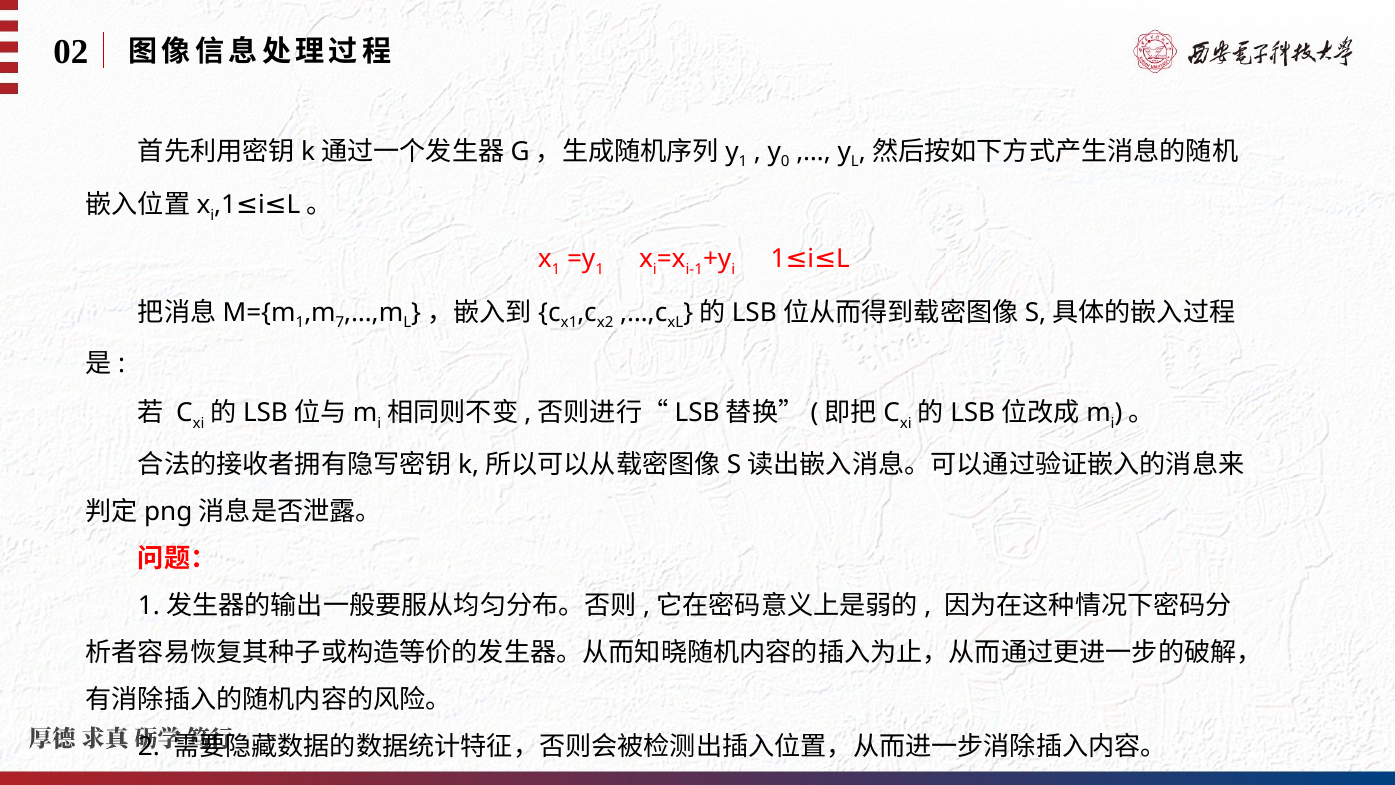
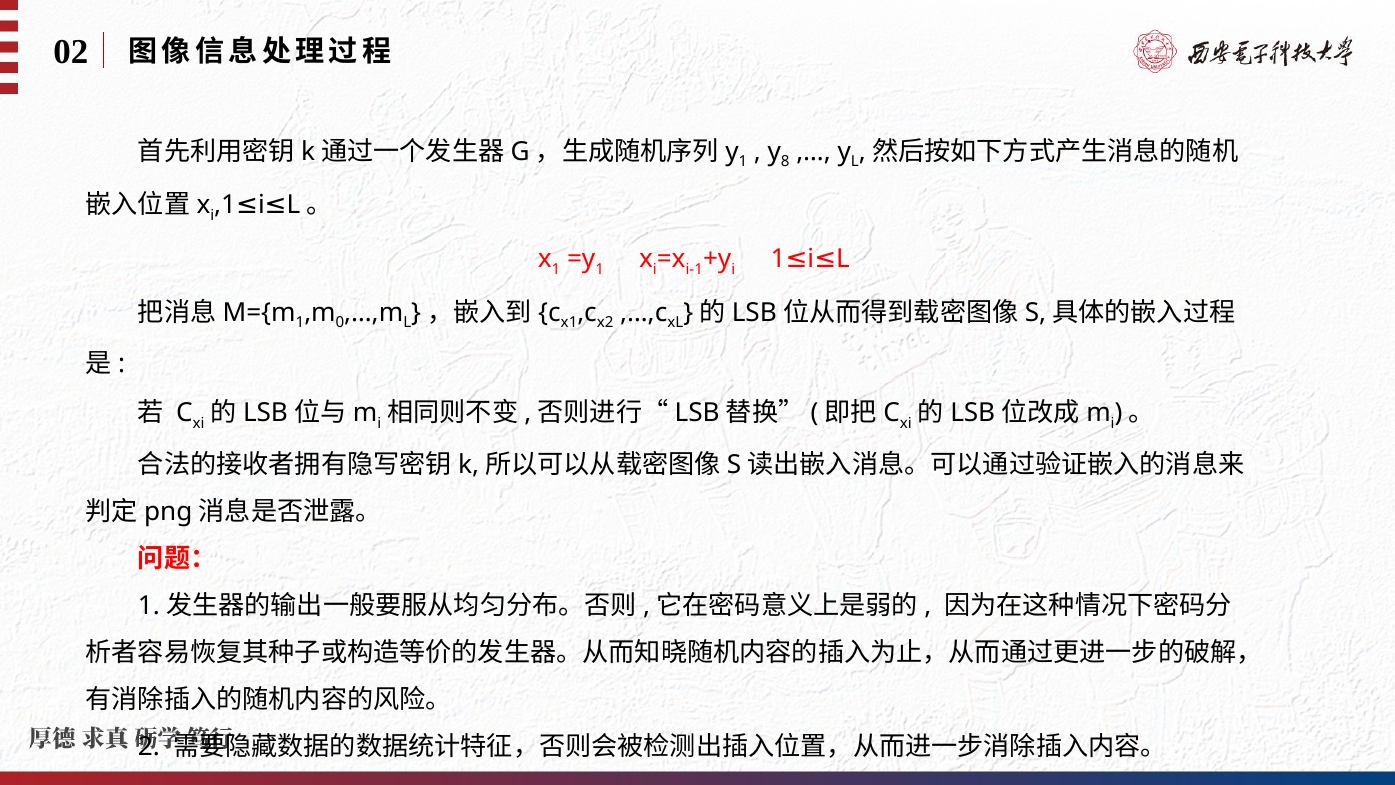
0: 0 -> 8 (785, 162)
7: 7 -> 0 (340, 322)
